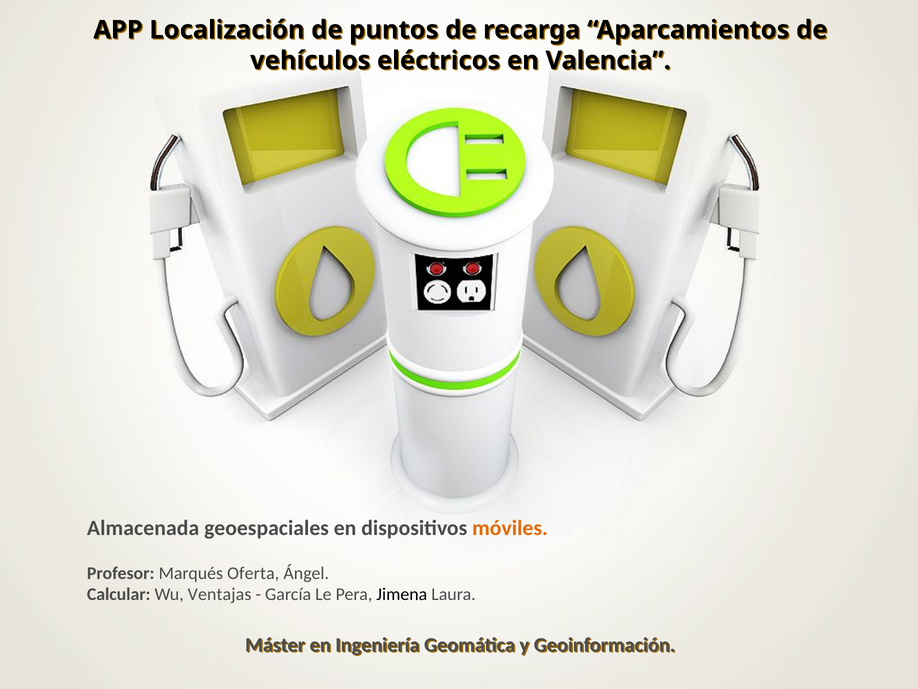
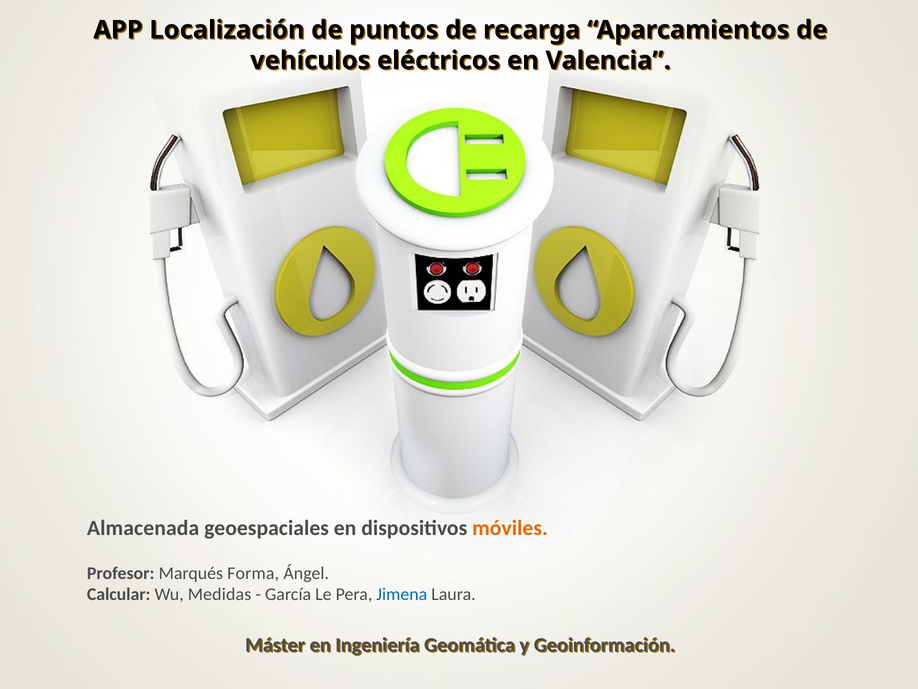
Oferta: Oferta -> Forma (253, 573)
Ventajas: Ventajas -> Medidas (220, 594)
Jimena colour: black -> blue (402, 594)
